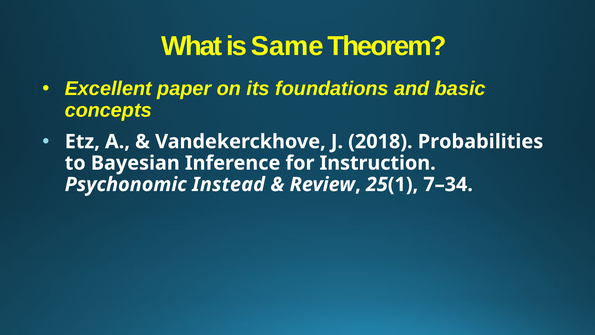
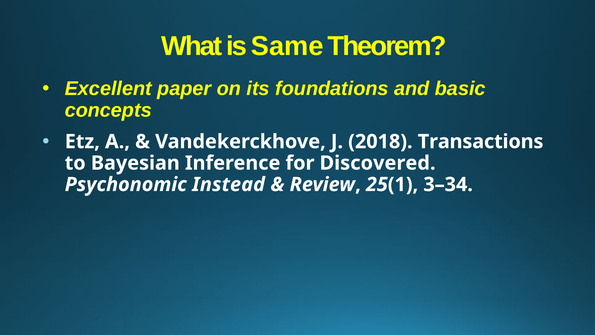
Probabilities: Probabilities -> Transactions (481, 141)
Instruction: Instruction -> Discovered (378, 163)
7–34: 7–34 -> 3–34 (448, 184)
